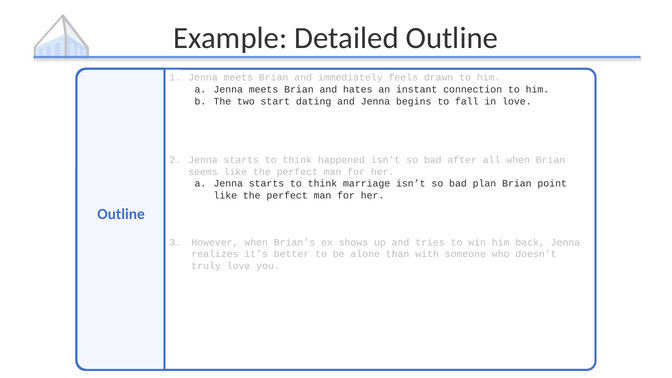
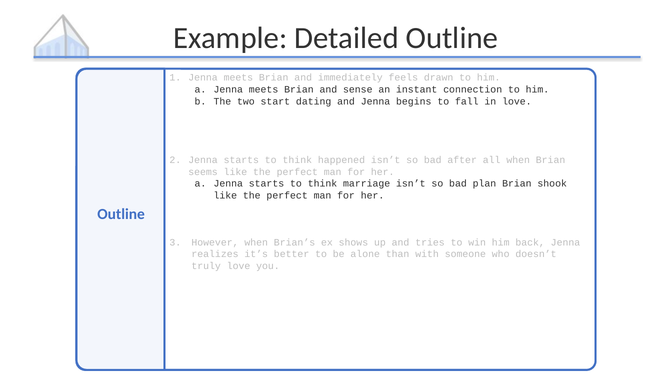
hates: hates -> sense (358, 90)
point: point -> shook (552, 184)
